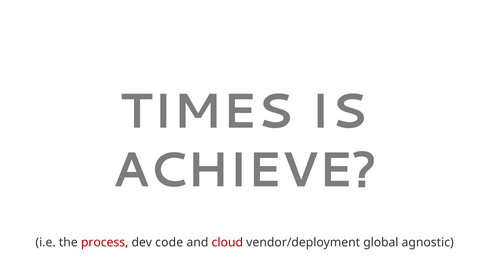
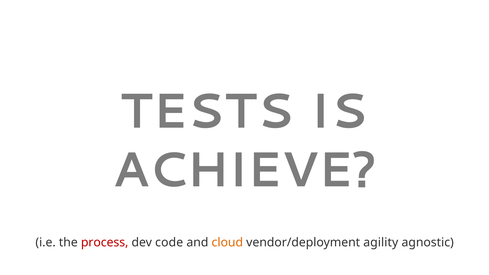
TIMES: TIMES -> TESTS (207, 112)
cloud colour: red -> orange (227, 242)
global: global -> agility (381, 242)
